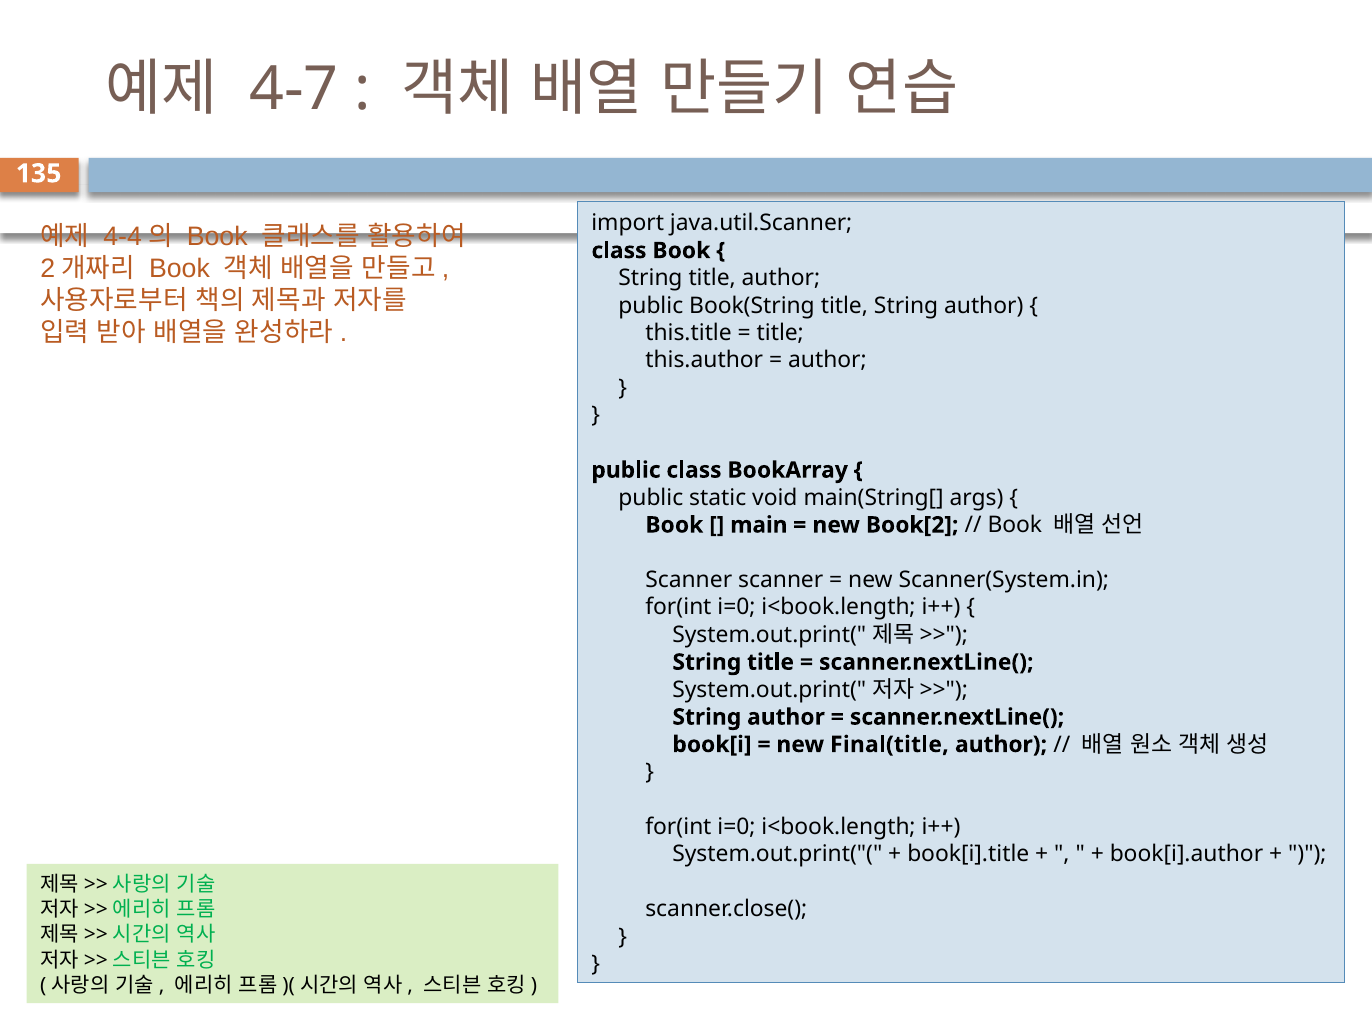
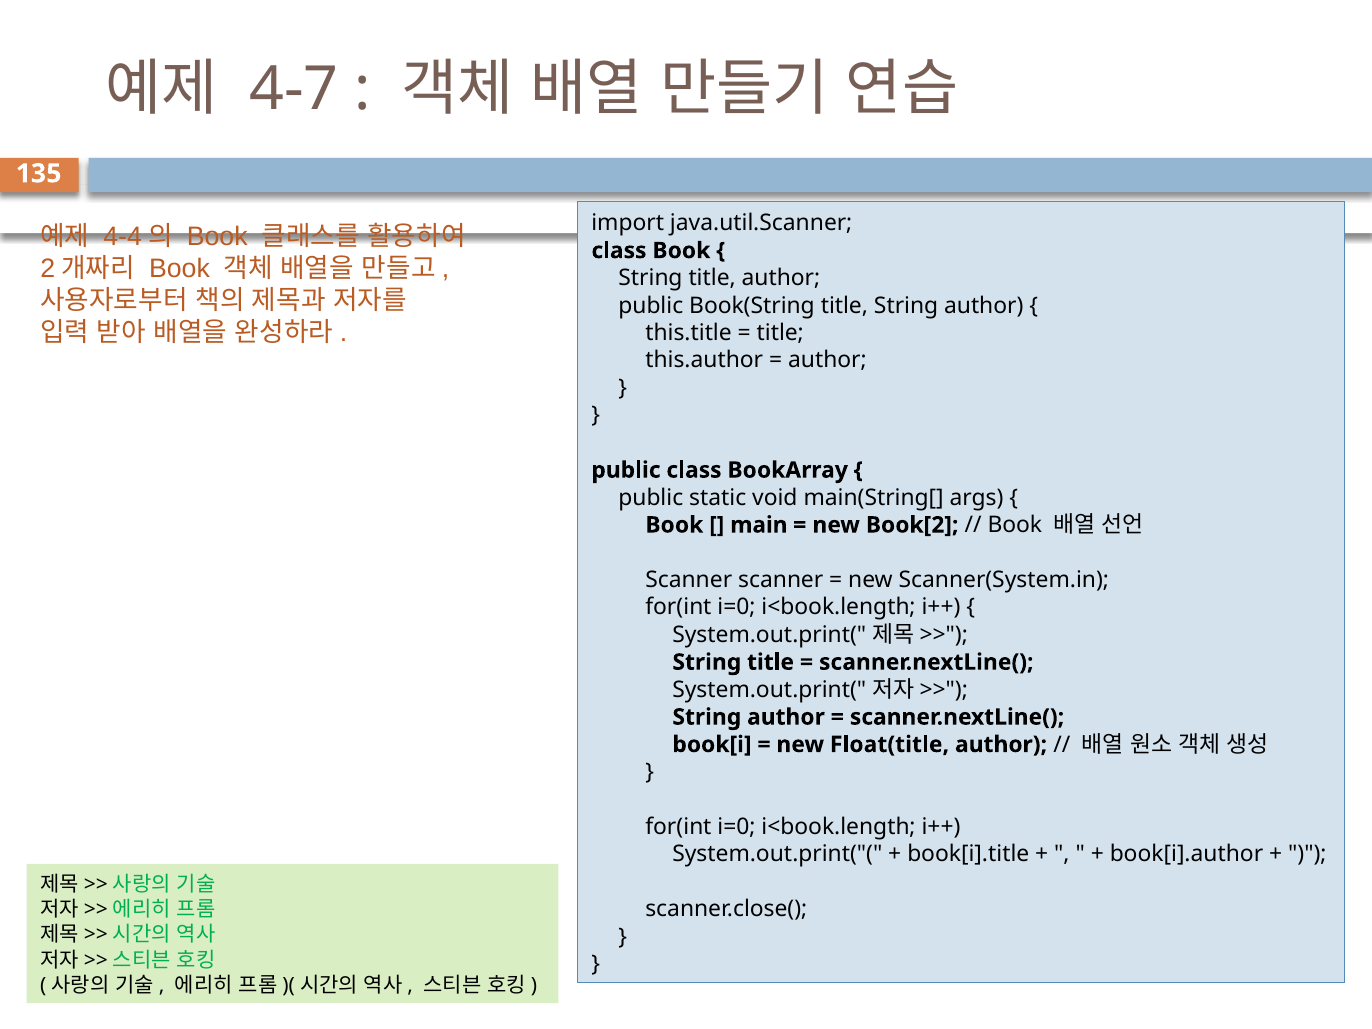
Final(title: Final(title -> Float(title (889, 745)
